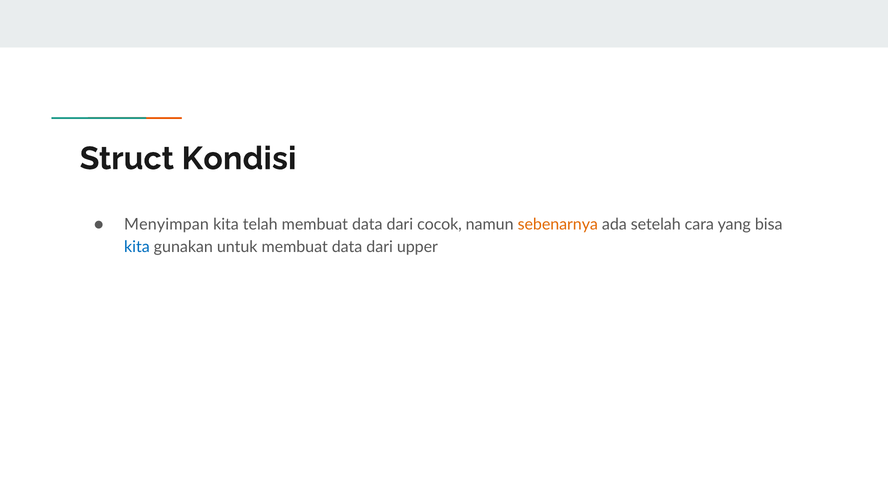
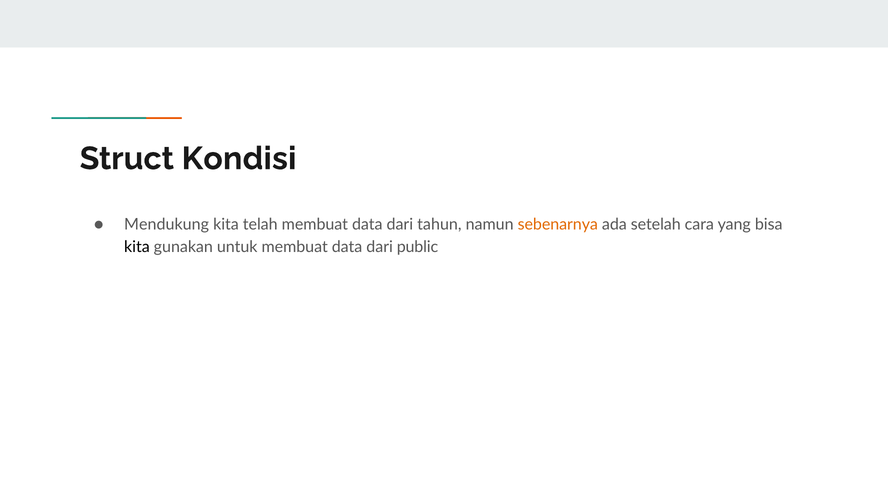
Menyimpan: Menyimpan -> Mendukung (167, 224)
cocok: cocok -> tahun (439, 224)
kita colour: blue -> black (137, 247)
upper: upper -> public (417, 247)
